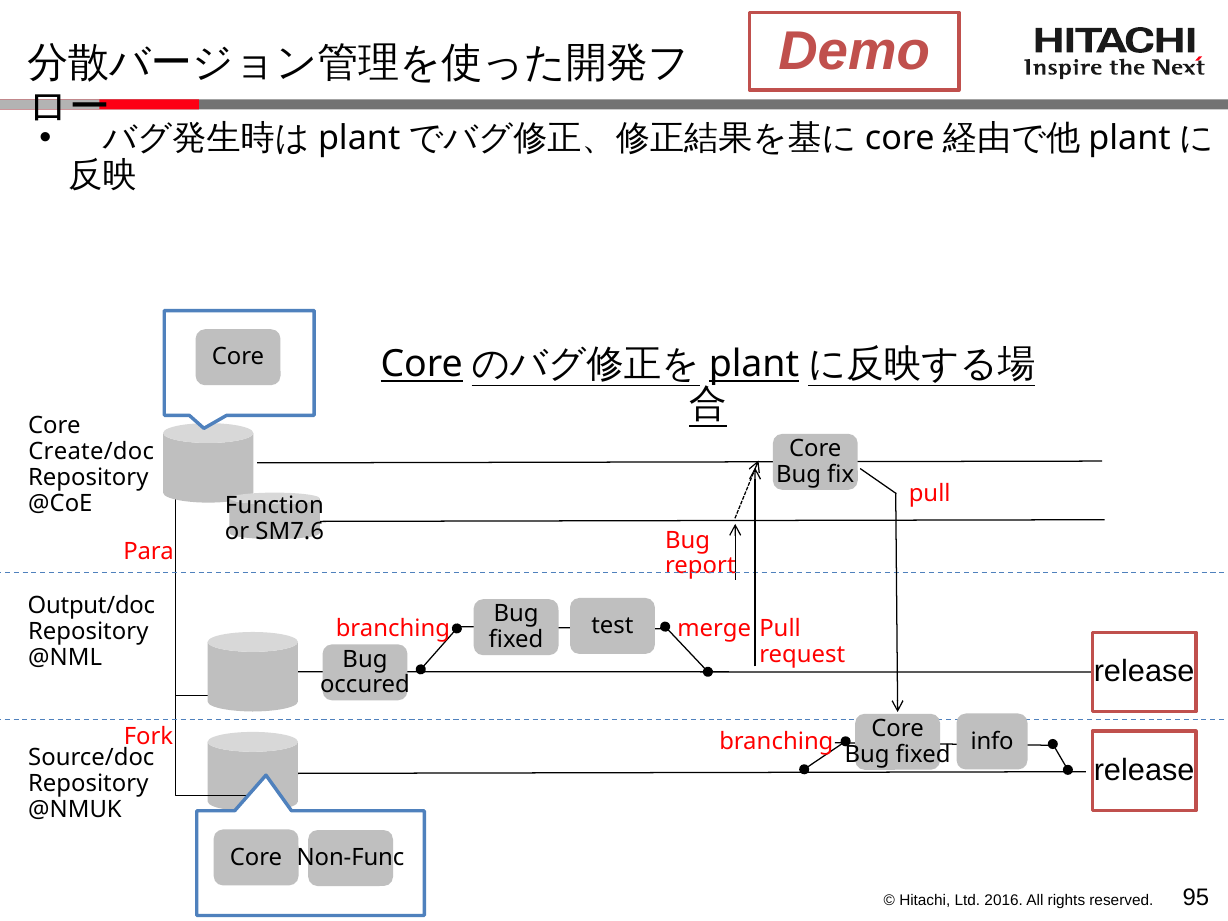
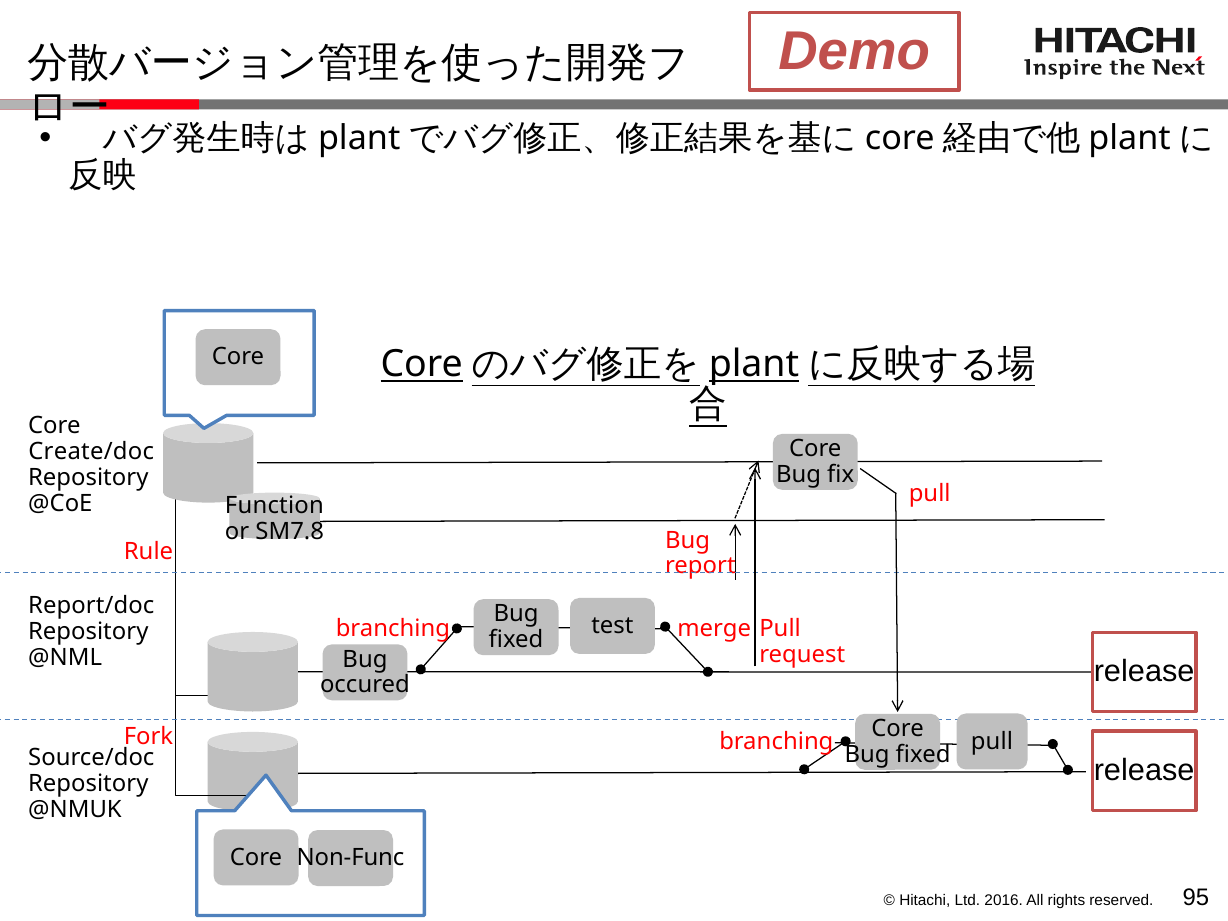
SM7.6: SM7.6 -> SM7.8 (290, 531)
Para: Para -> Rule (149, 552)
Output/doc: Output/doc -> Report/doc (91, 606)
info: info -> pull (992, 741)
